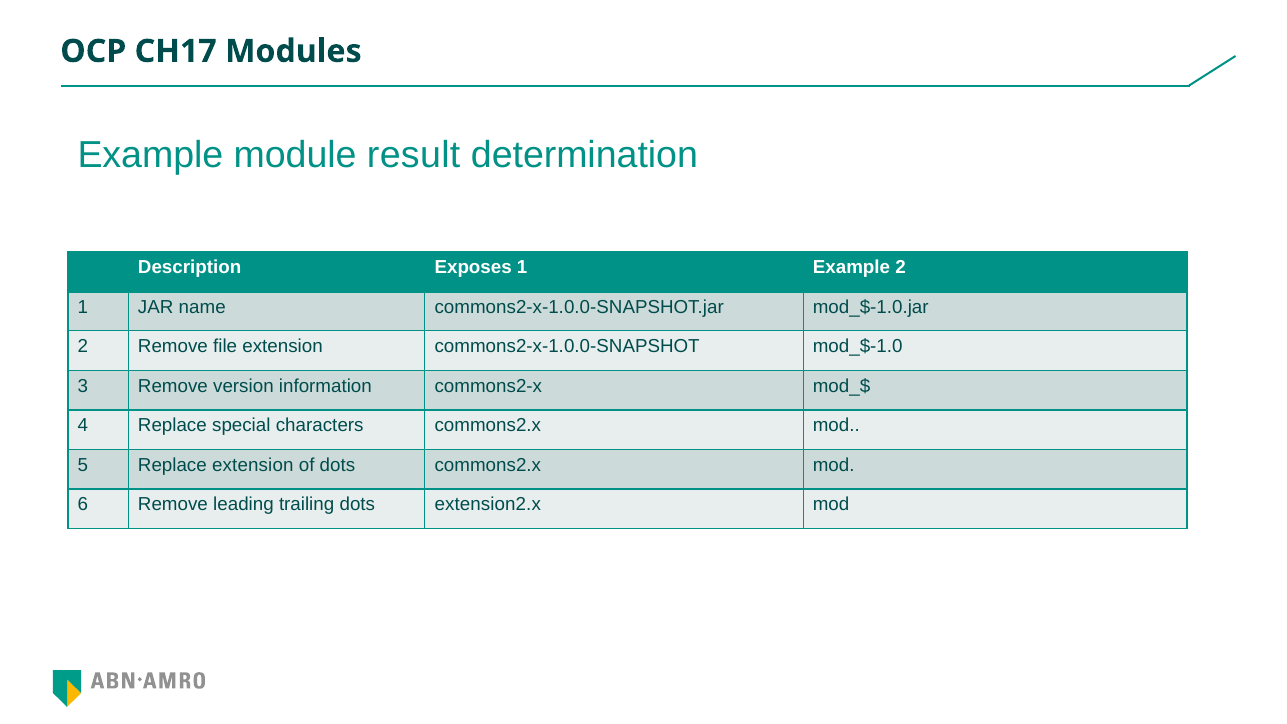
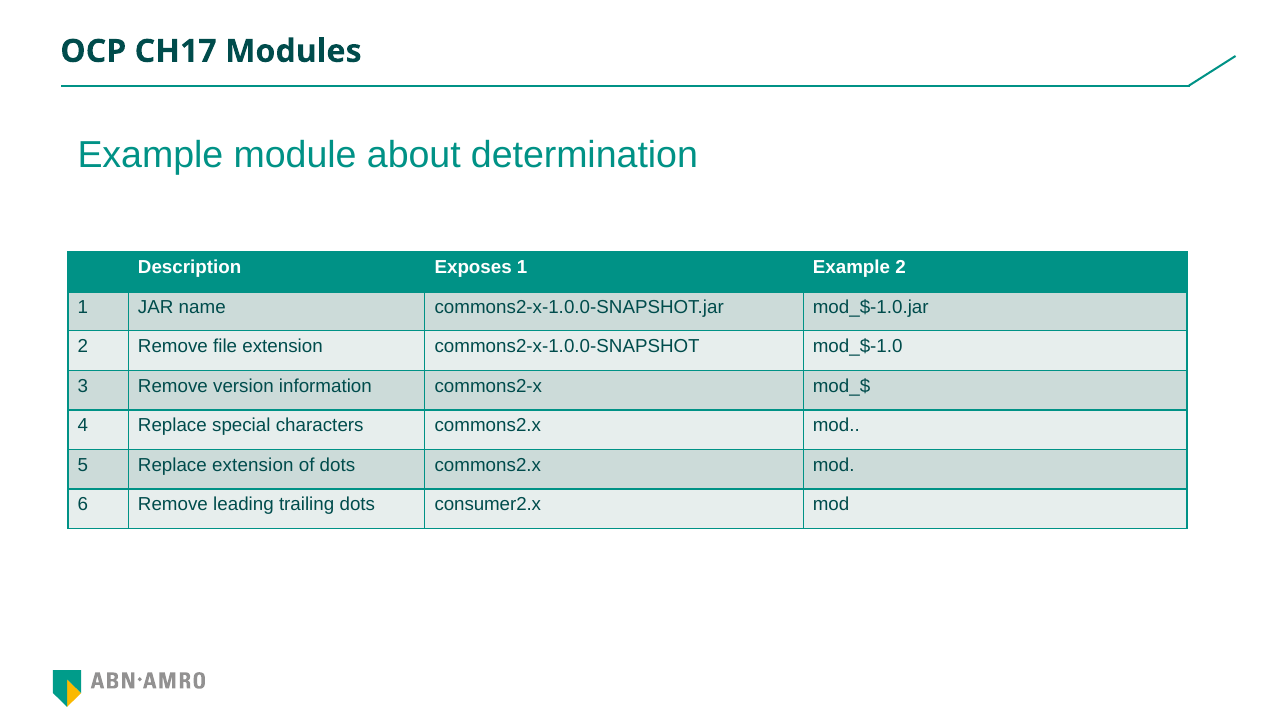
result: result -> about (414, 155)
extension2.x: extension2.x -> consumer2.x (488, 505)
